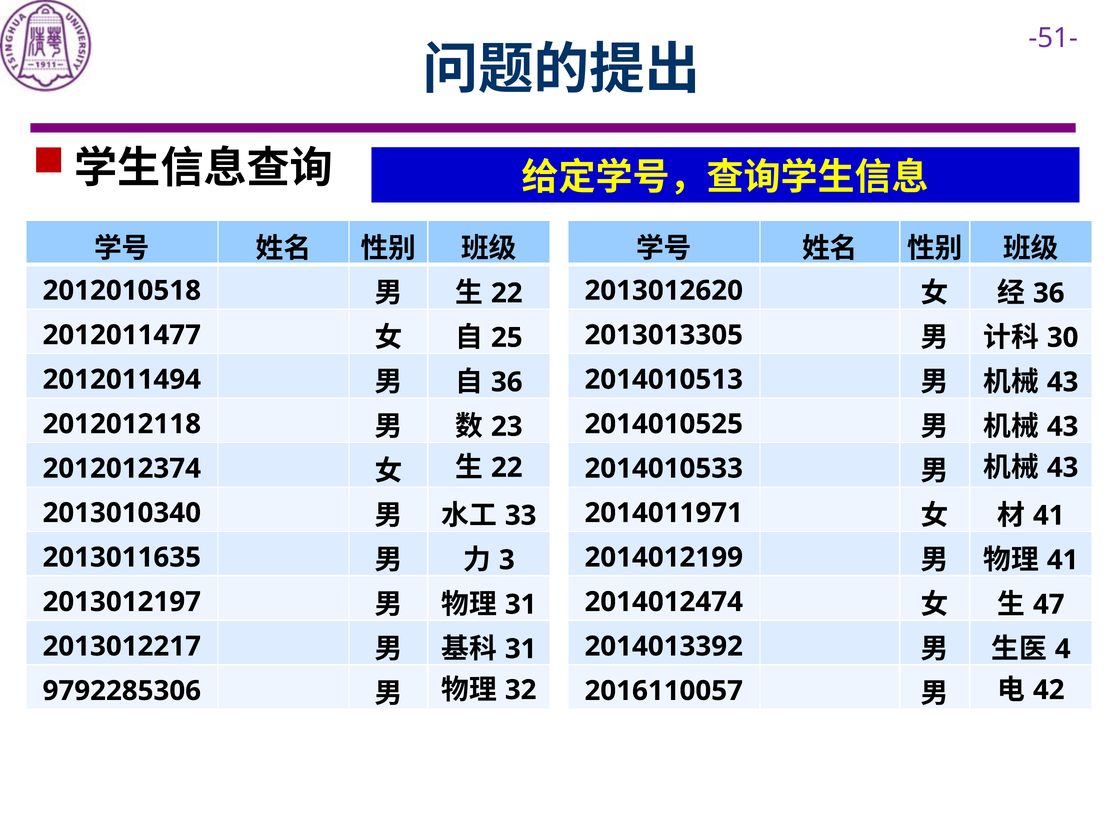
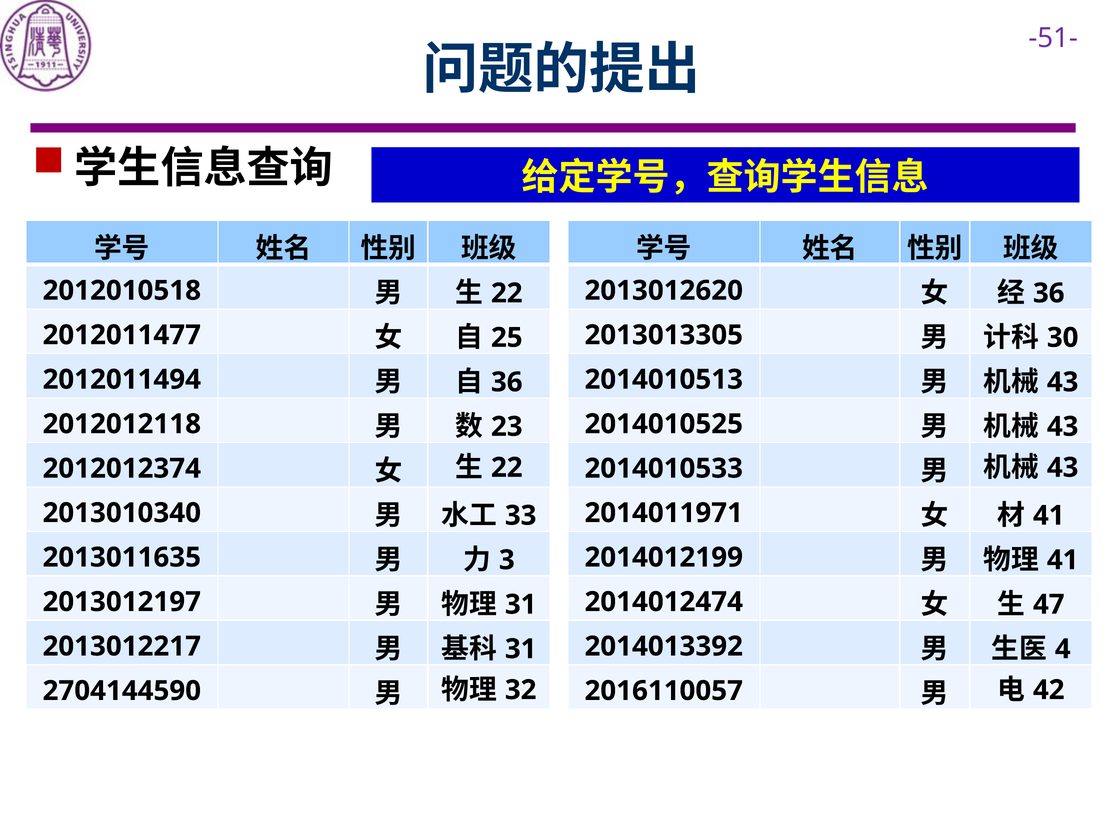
9792285306: 9792285306 -> 2704144590 (122, 690)
